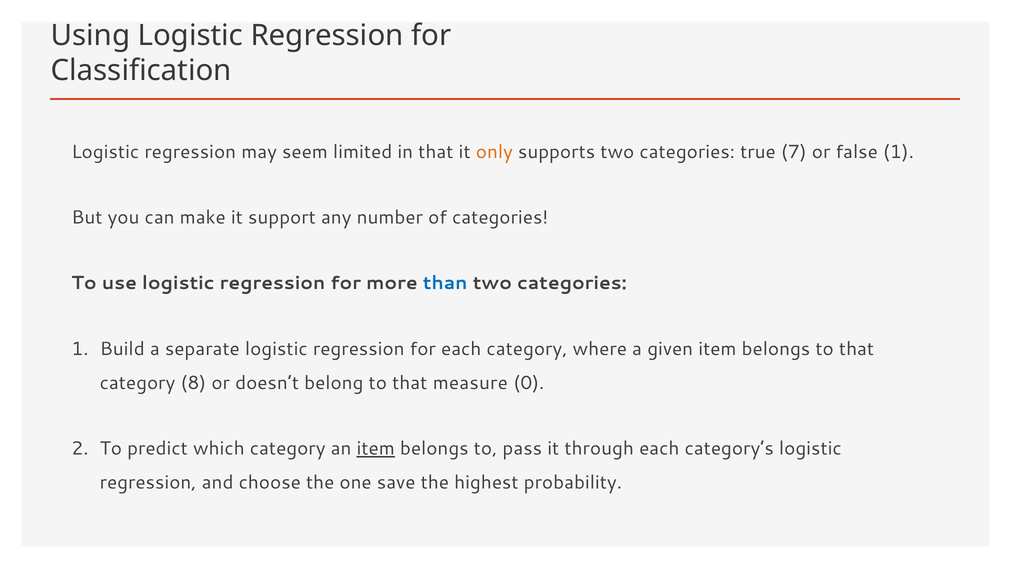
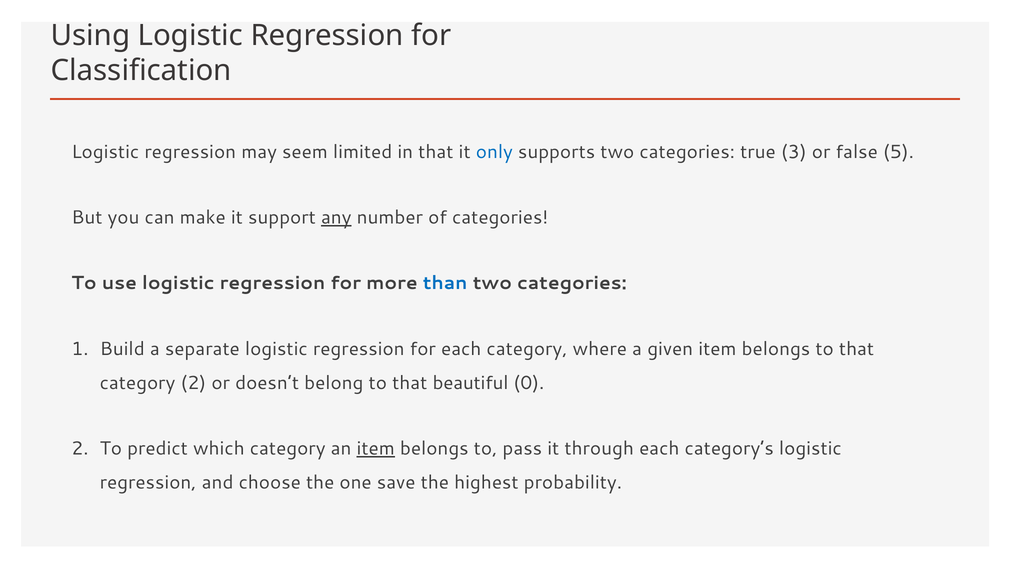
only colour: orange -> blue (494, 152)
7: 7 -> 3 (794, 152)
false 1: 1 -> 5 (898, 152)
any underline: none -> present (336, 218)
category 8: 8 -> 2 (193, 383)
measure: measure -> beautiful (471, 383)
